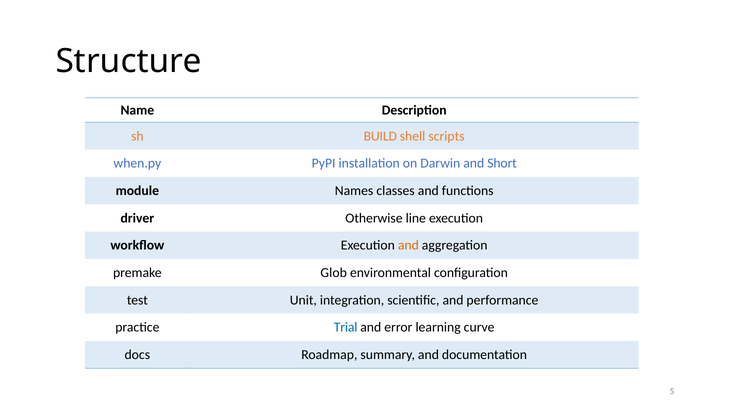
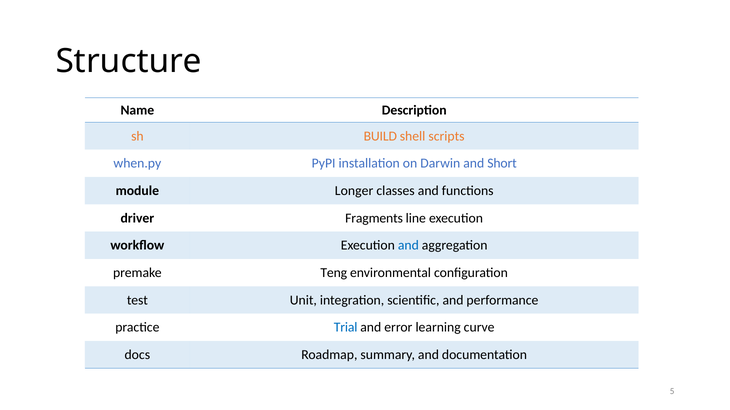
Names: Names -> Longer (354, 191)
Otherwise: Otherwise -> Fragments (374, 218)
and colour: orange -> blue (408, 246)
Glob: Glob -> Teng (334, 273)
